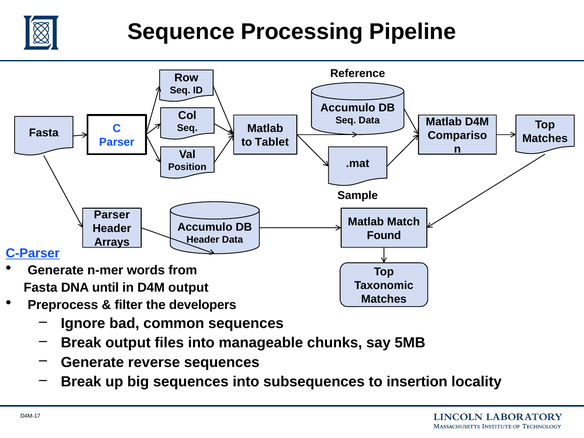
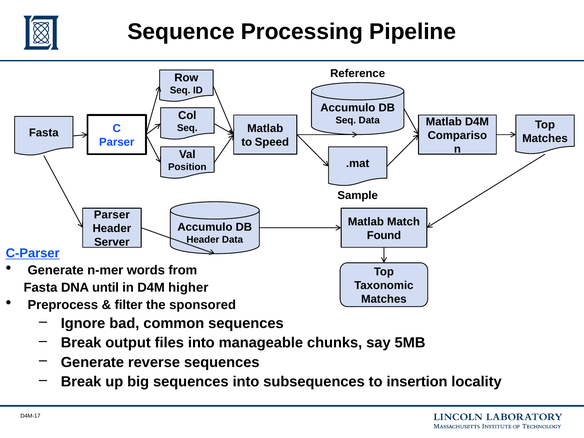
Tablet: Tablet -> Speed (272, 142)
Arrays: Arrays -> Server (112, 242)
D4M output: output -> higher (188, 288)
developers: developers -> sponsored (203, 305)
